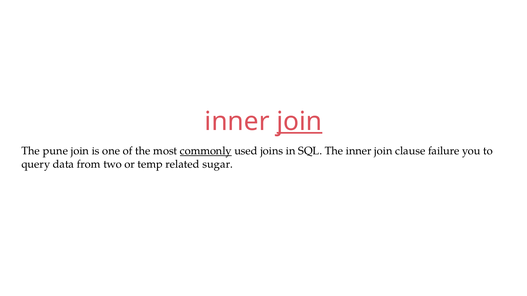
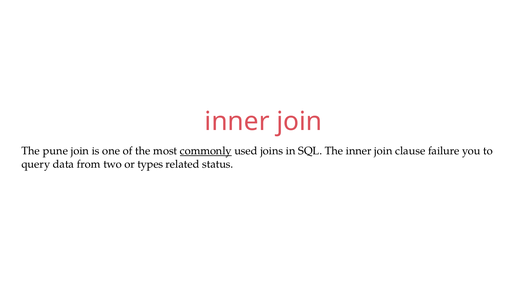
join underline: present -> none (299, 122)
temp: temp -> types (150, 164)
sugar: sugar -> status (218, 164)
